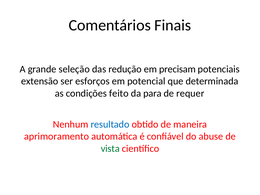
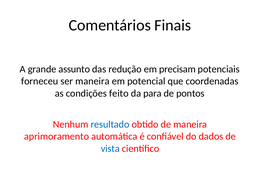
seleção: seleção -> assunto (74, 69)
extensão: extensão -> forneceu (40, 81)
ser esforços: esforços -> maneira (92, 81)
determinada: determinada -> coordenadas (212, 81)
requer: requer -> pontos (190, 93)
abuse: abuse -> dados (211, 136)
vista colour: green -> blue (110, 149)
